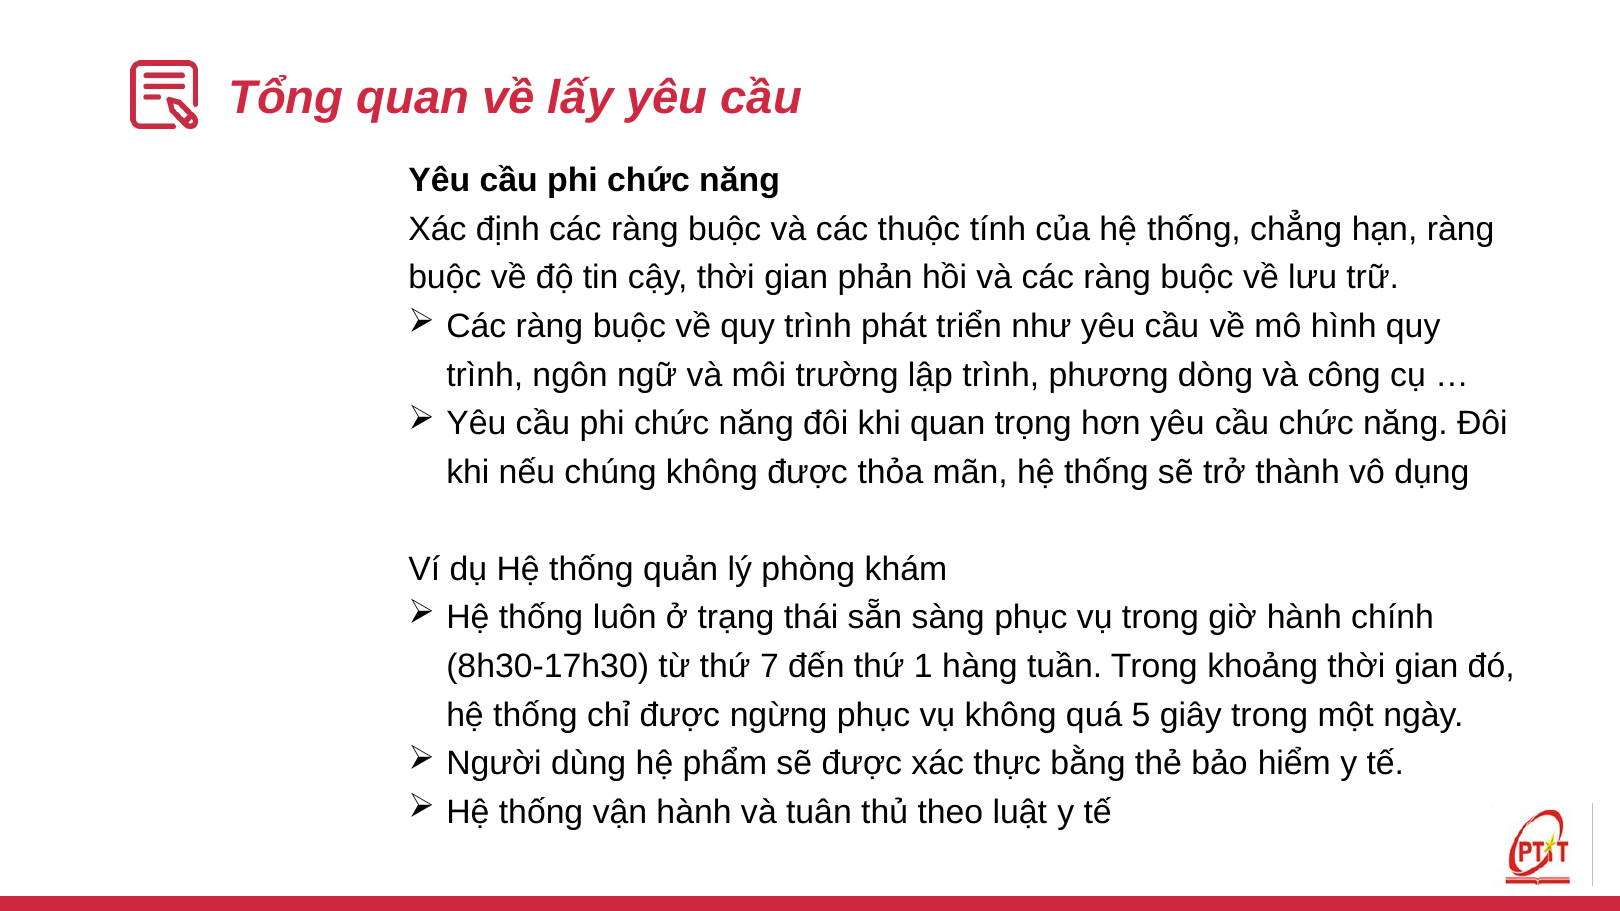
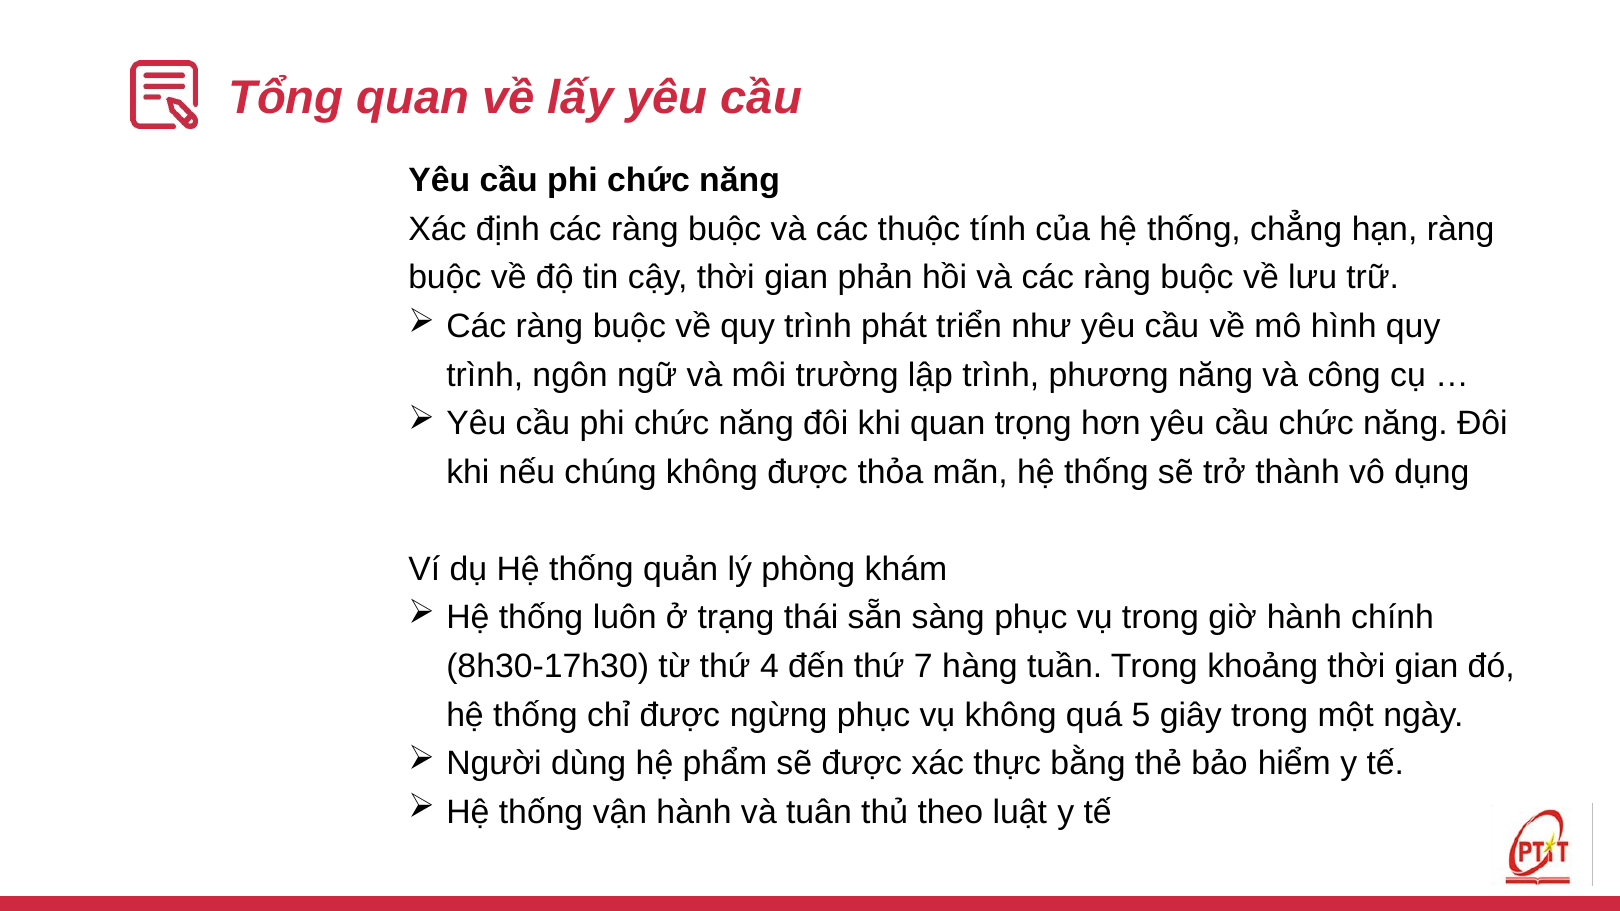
phương dòng: dòng -> năng (1216, 375)
7: 7 -> 4 (769, 667)
1: 1 -> 7 (923, 667)
